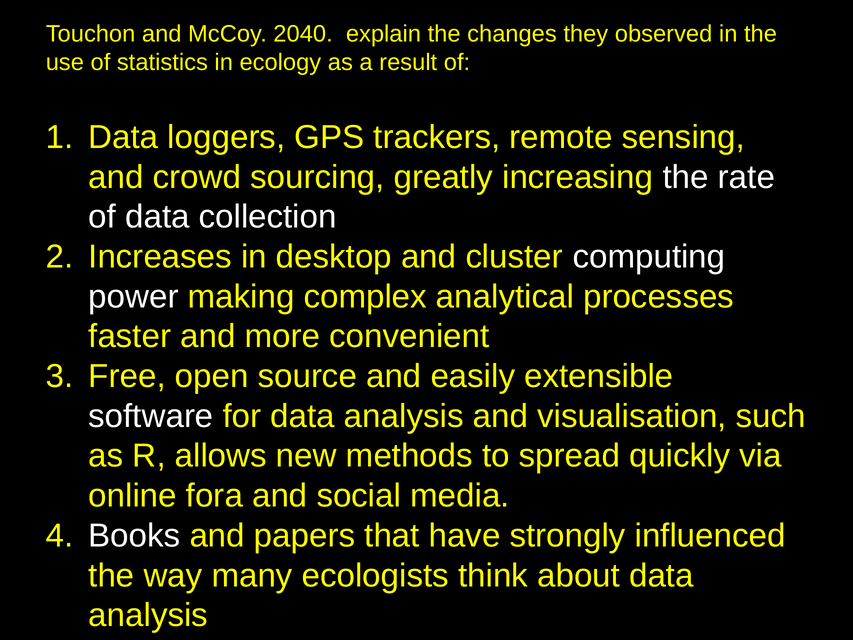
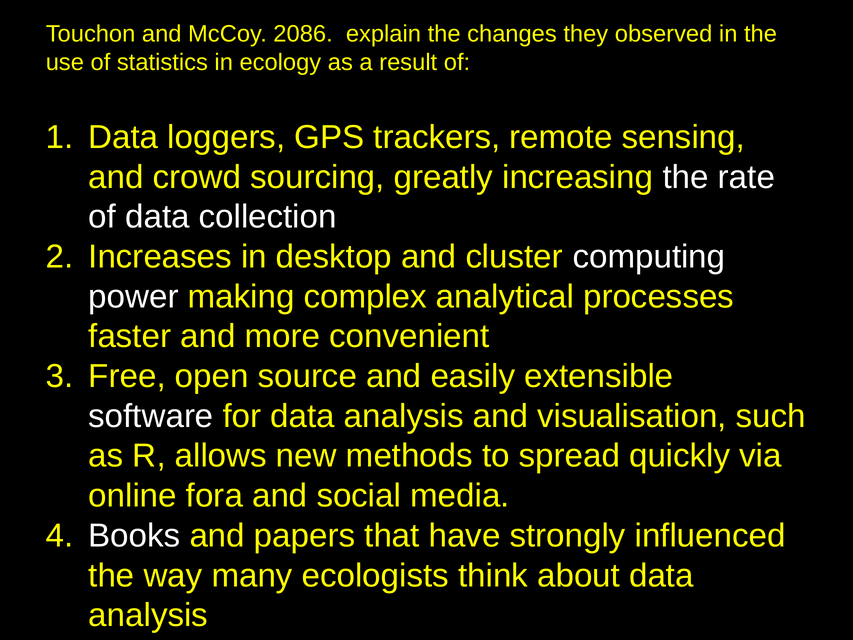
2040: 2040 -> 2086 (303, 34)
